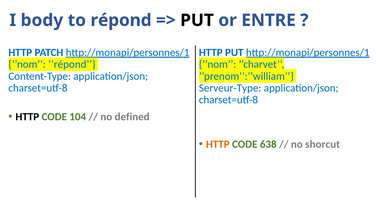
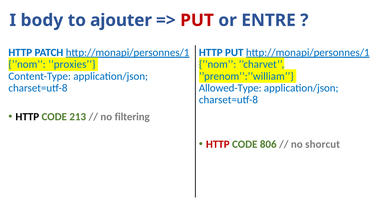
répond: répond -> ajouter (121, 20)
PUT colour: black -> red (197, 20)
’’répond: ’’répond -> ’’proxies (72, 65)
Serveur-Type: Serveur-Type -> Allowed-Type (230, 88)
104: 104 -> 213 (78, 117)
defined: defined -> filtering (132, 117)
HTTP colour: orange -> red (218, 145)
638: 638 -> 806 (268, 145)
